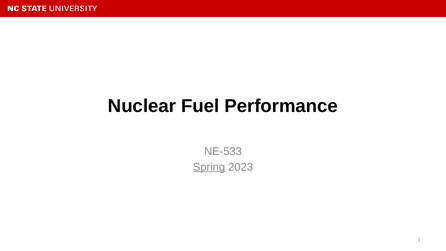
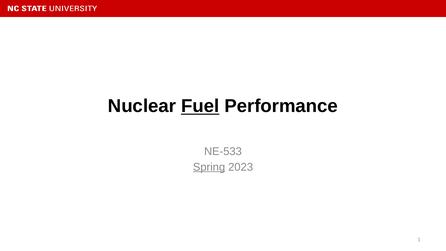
Fuel underline: none -> present (200, 106)
